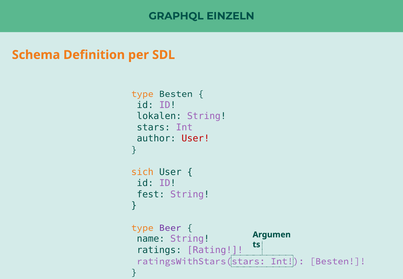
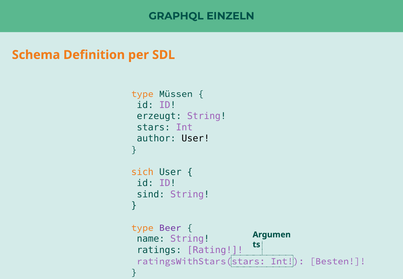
type Besten: Besten -> Müssen (176, 94)
lokalen: lokalen -> erzeugt (159, 116)
User colour: red -> black (196, 138)
fest: fest -> sind (151, 194)
